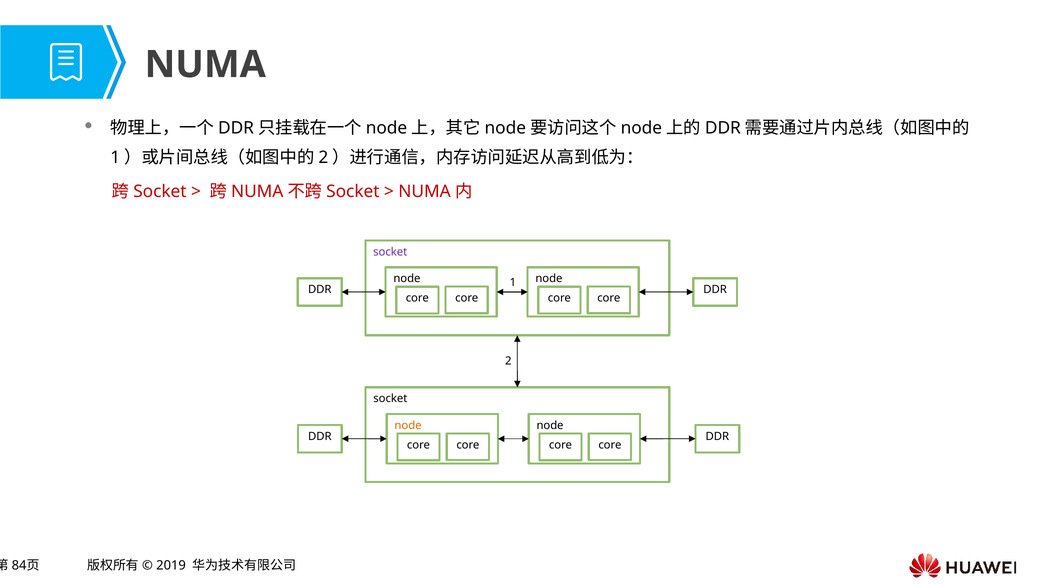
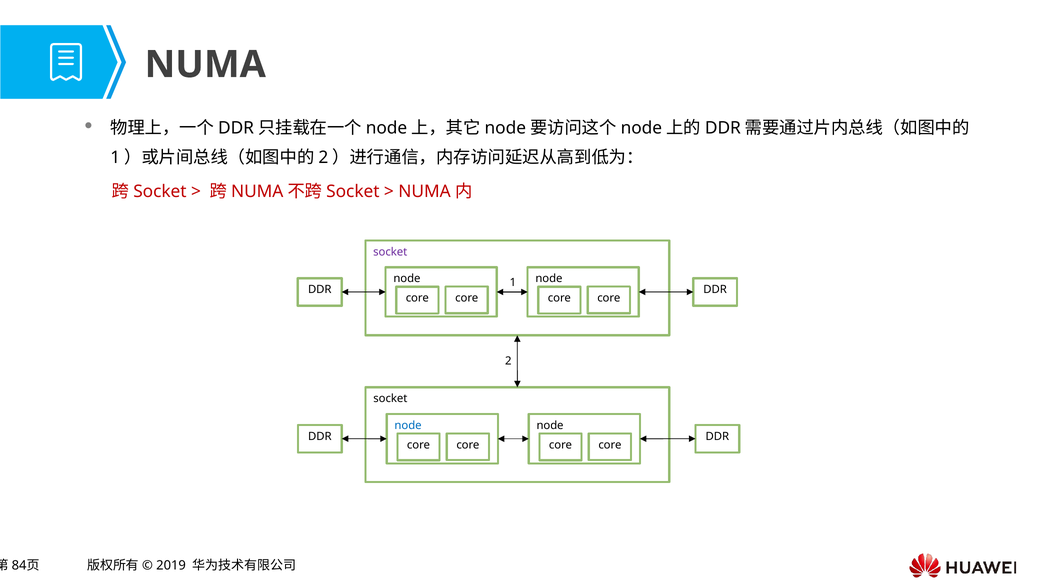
node colour: orange -> blue (408, 426)
